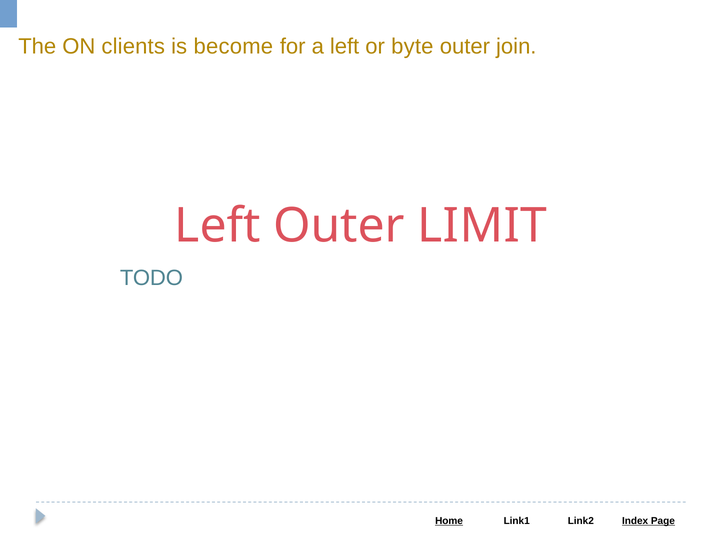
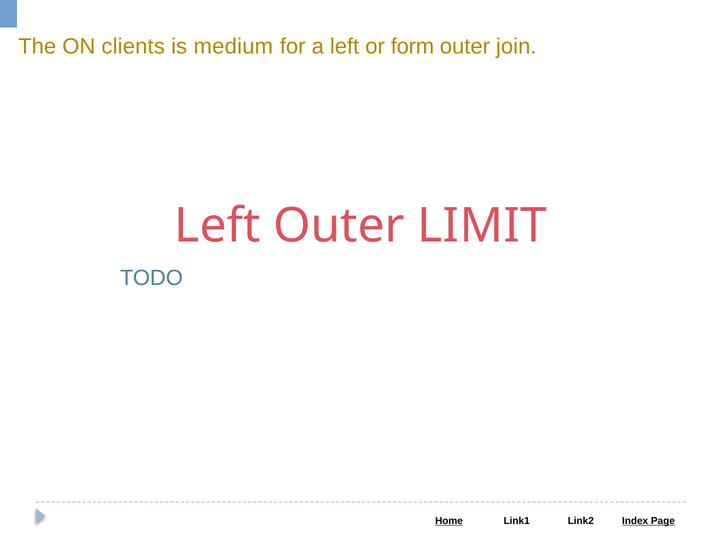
become: become -> medium (233, 47)
byte: byte -> form (413, 47)
